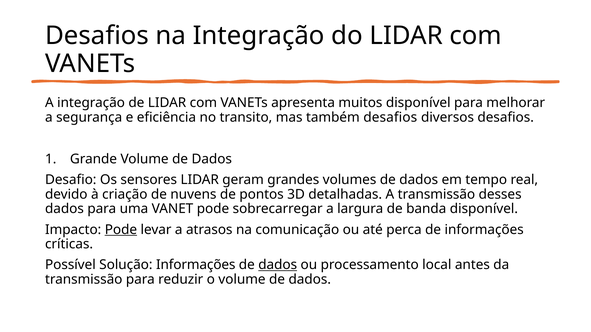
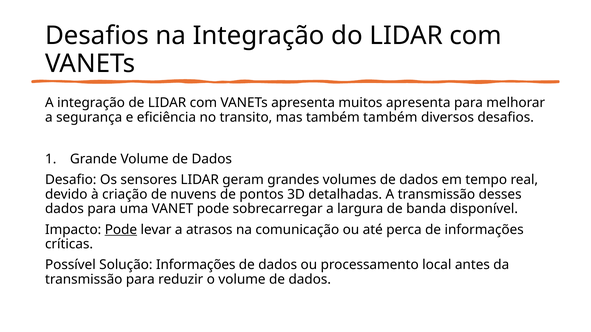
muitos disponível: disponível -> apresenta (418, 103)
também desafios: desafios -> também (390, 118)
dados underline: present -> none (278, 265)
